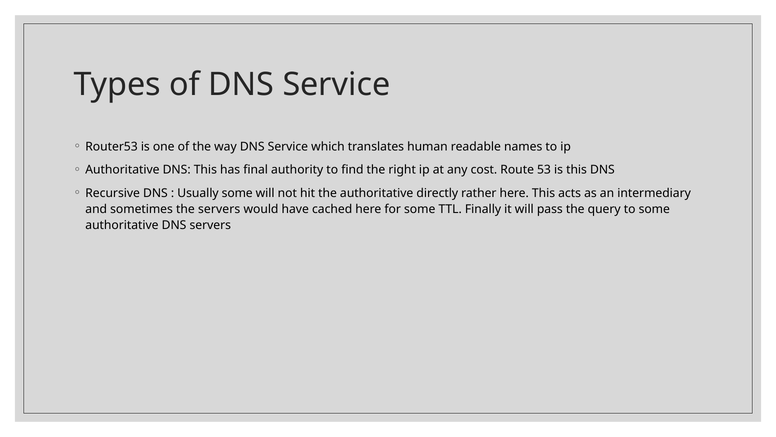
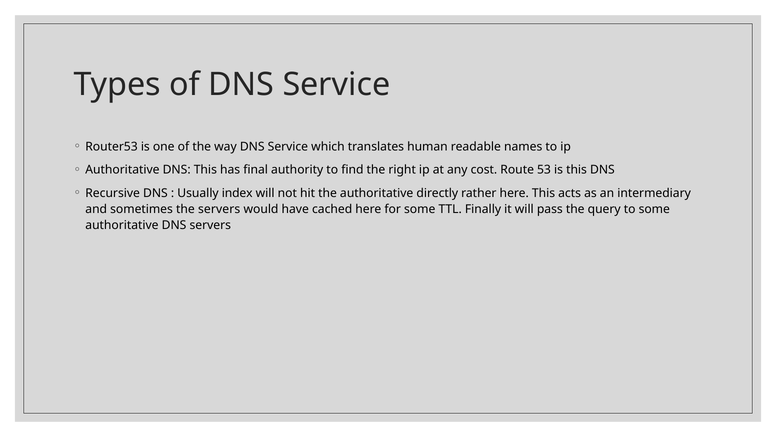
Usually some: some -> index (237, 193)
